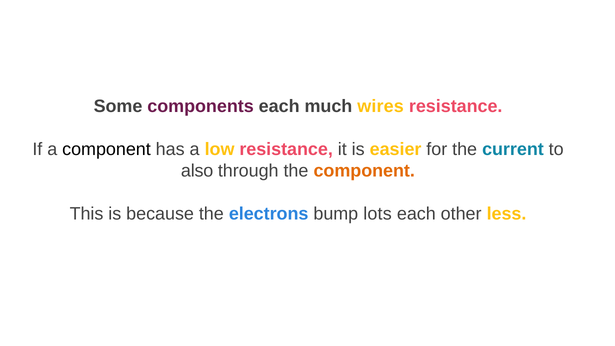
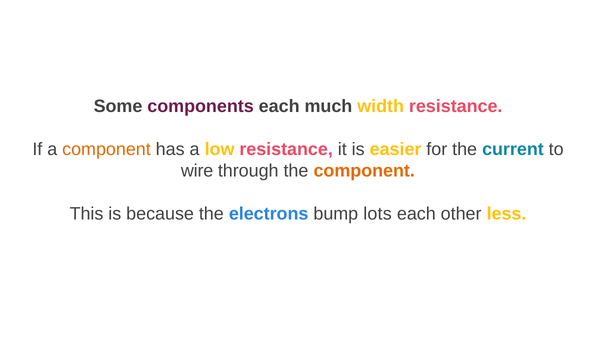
wires: wires -> width (381, 106)
component colour: black -> orange (106, 149)
also: also -> wire (197, 171)
